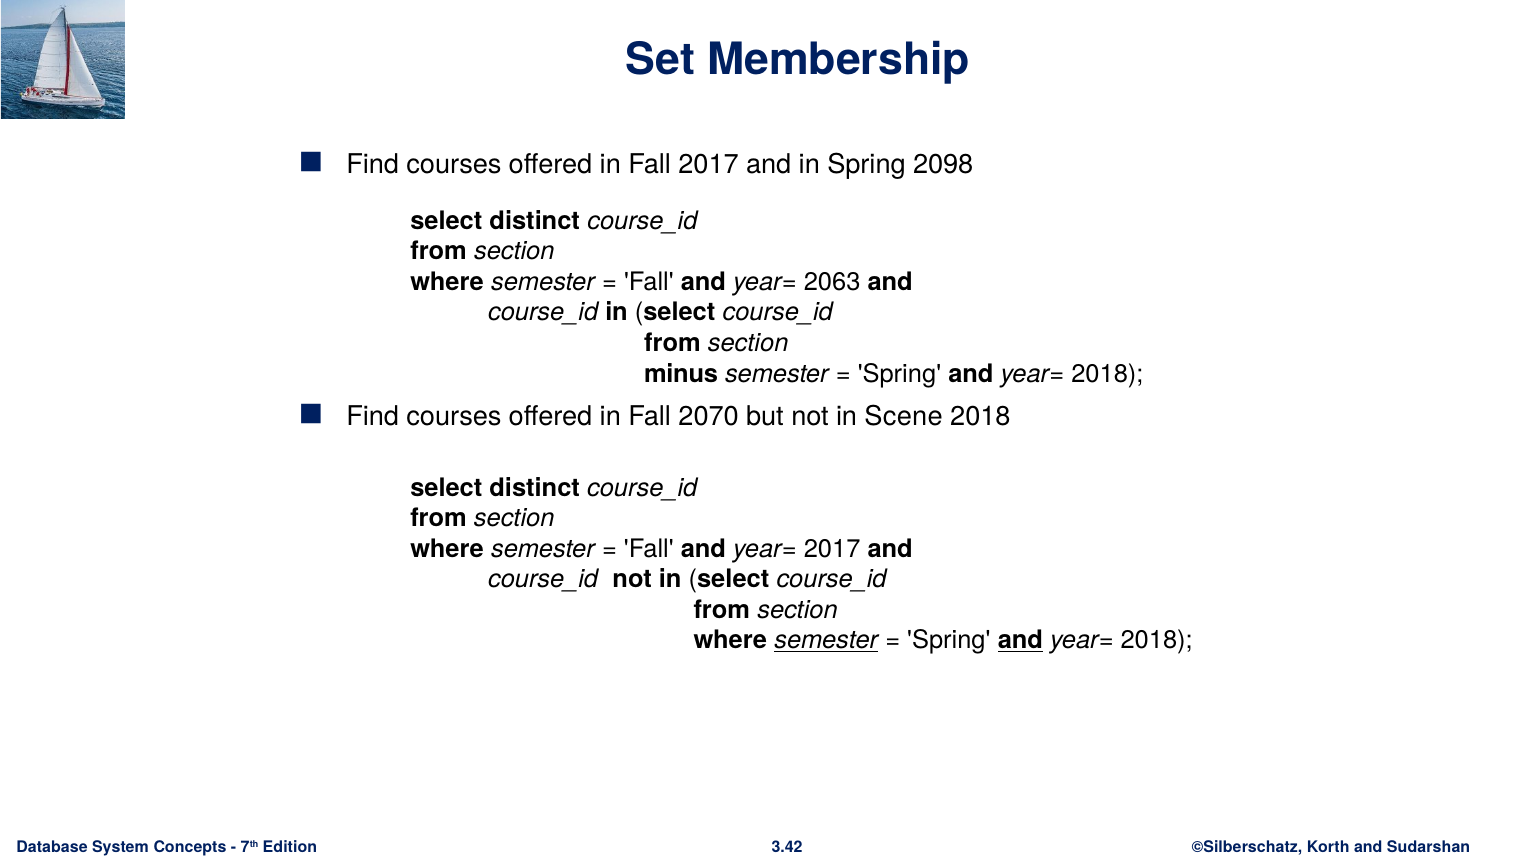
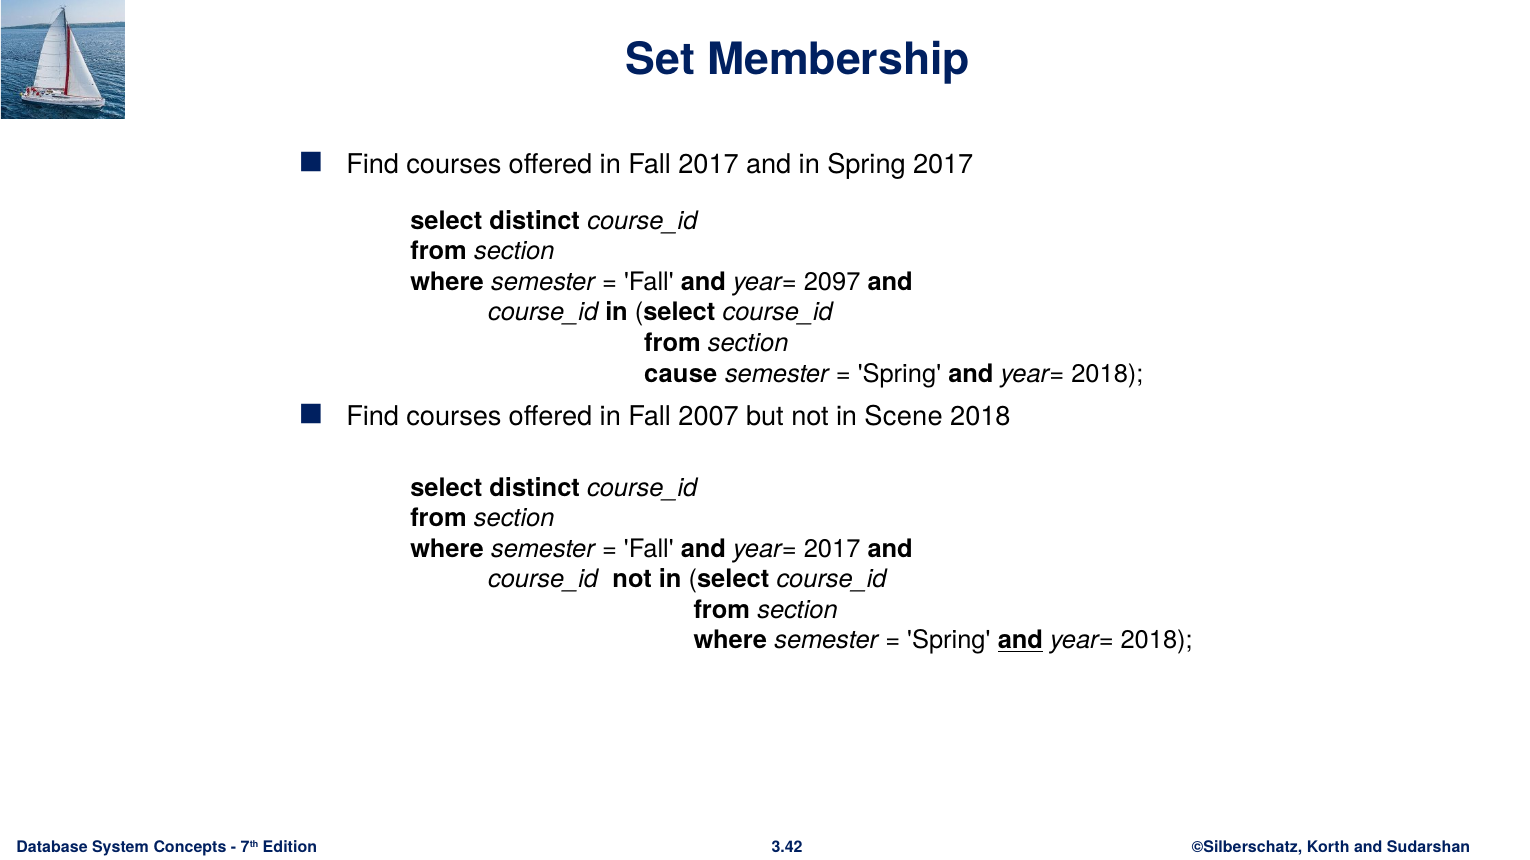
Spring 2098: 2098 -> 2017 (943, 165)
2063: 2063 -> 2097 (832, 282)
minus: minus -> cause (681, 374)
2070: 2070 -> 2007 (709, 417)
semester underline: present -> none (826, 641)
